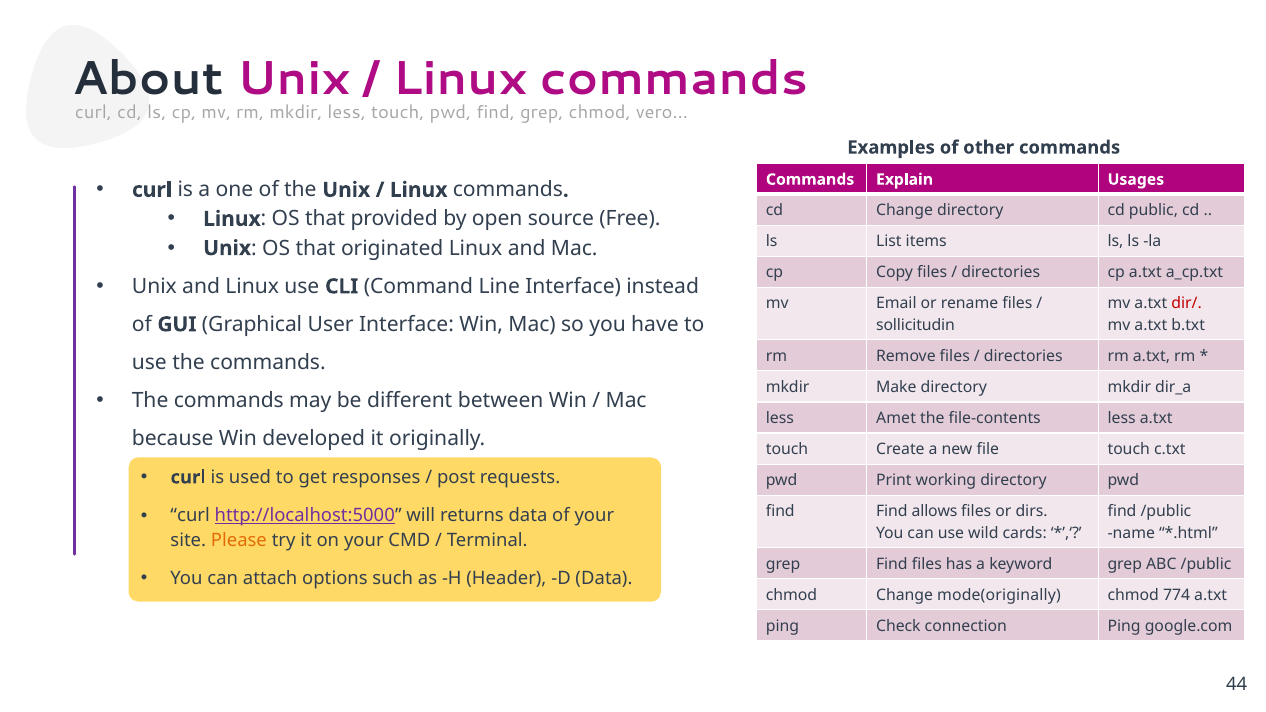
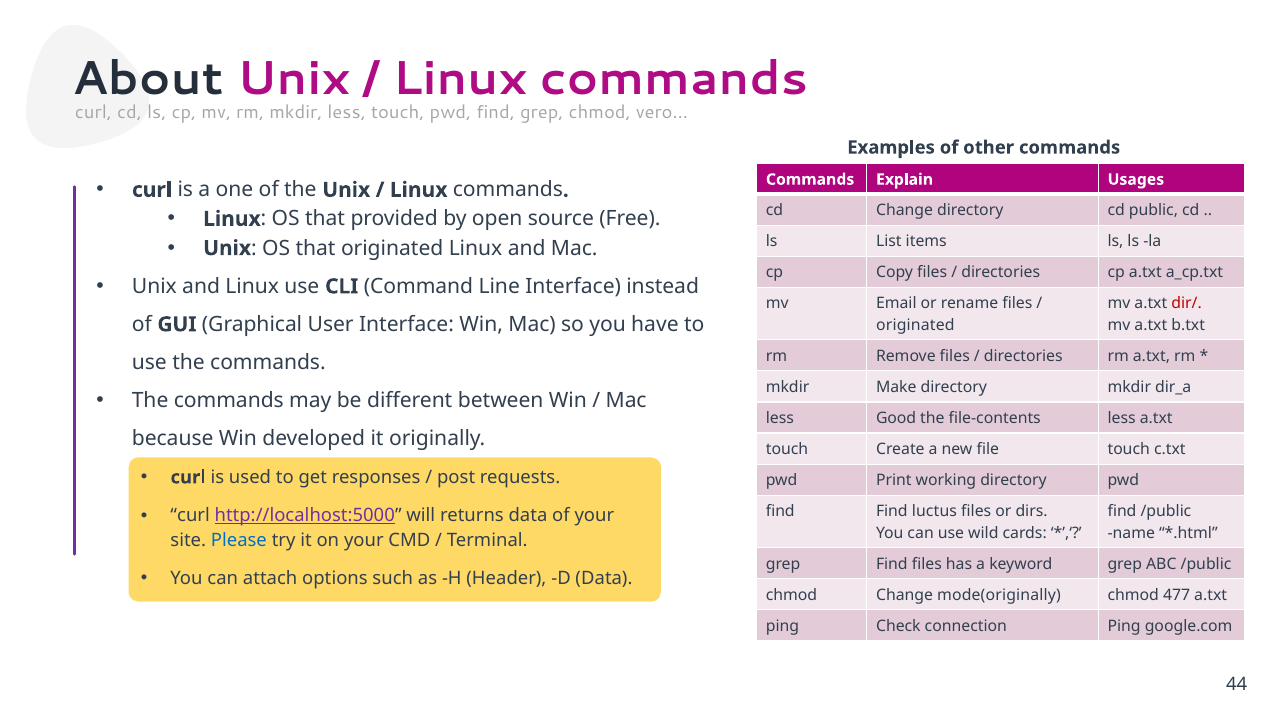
sollicitudin: sollicitudin -> originated (915, 325)
Amet: Amet -> Good (896, 419)
allows: allows -> luctus (934, 512)
Please colour: orange -> blue (239, 541)
774: 774 -> 477 (1177, 595)
